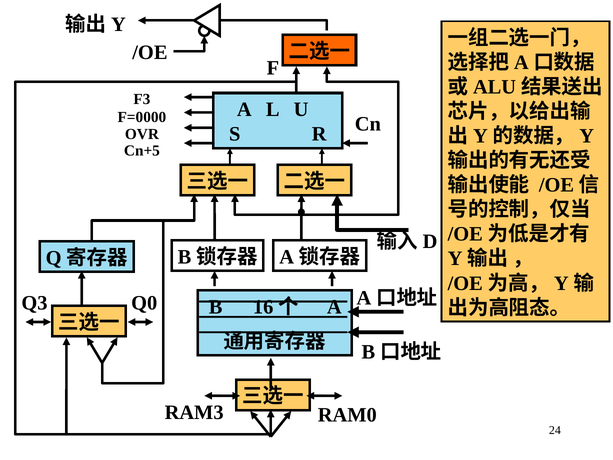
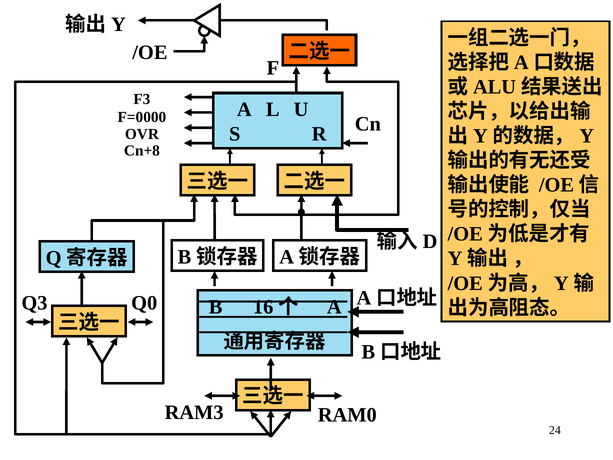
Cn+5: Cn+5 -> Cn+8 (142, 151)
